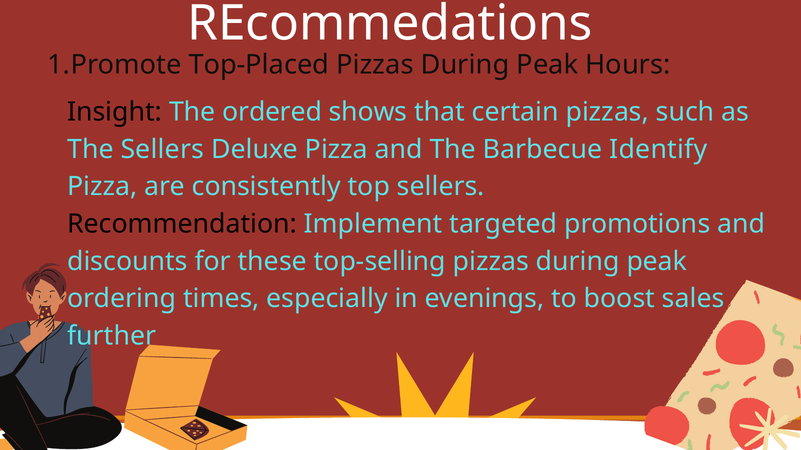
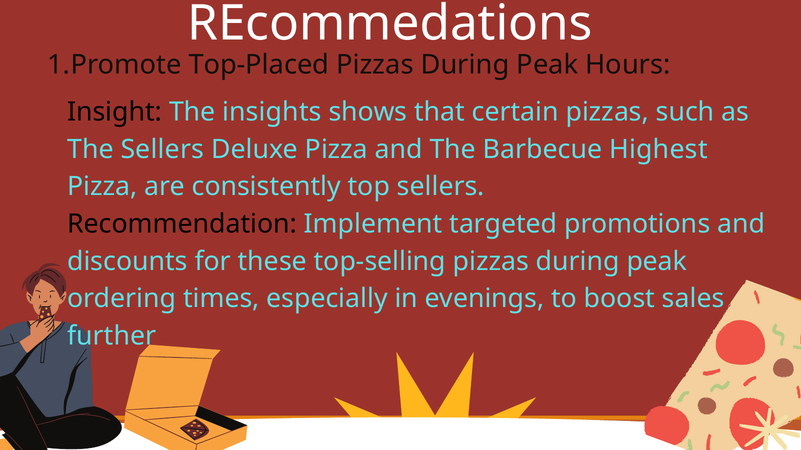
ordered: ordered -> insights (272, 112)
Identify: Identify -> Highest (658, 149)
